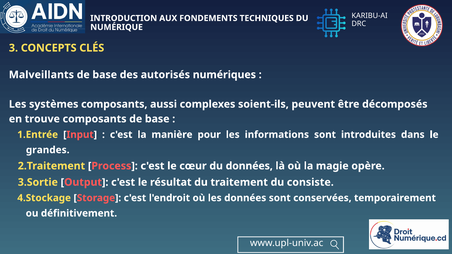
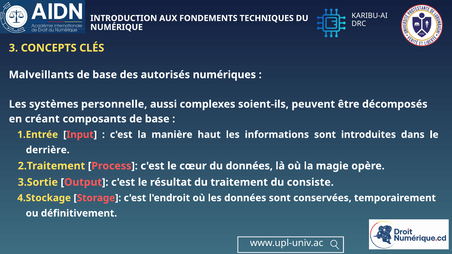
systèmes composants: composants -> personnelle (114, 104)
trouve: trouve -> créant (42, 119)
pour: pour -> haut (209, 135)
grandes: grandes -> derrière (48, 150)
